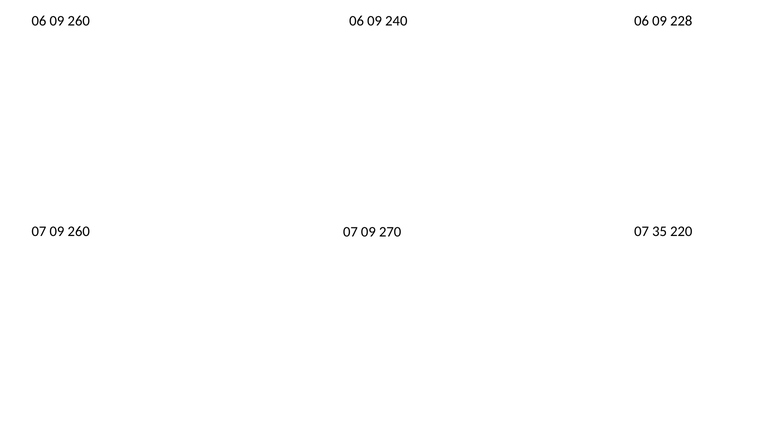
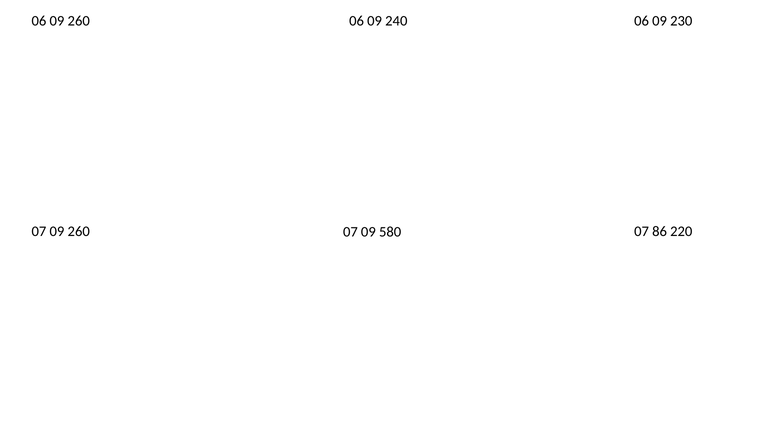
228: 228 -> 230 (681, 21)
270: 270 -> 580 (390, 232)
35: 35 -> 86 (660, 232)
